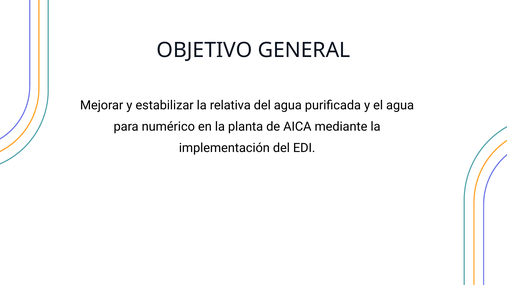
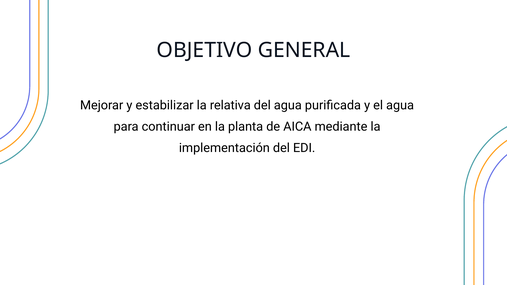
numérico: numérico -> continuar (168, 127)
